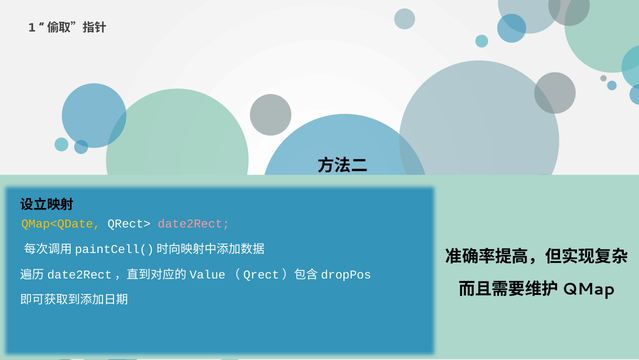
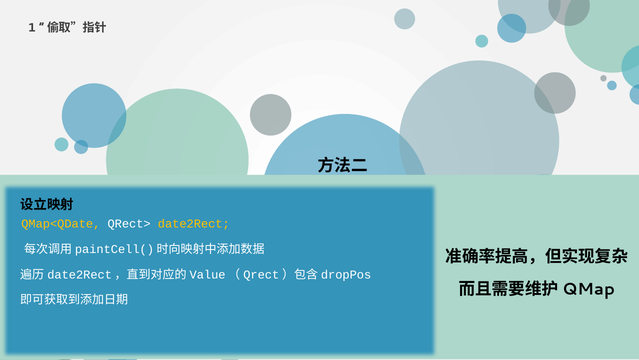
date2Rect colour: pink -> yellow (194, 223)
